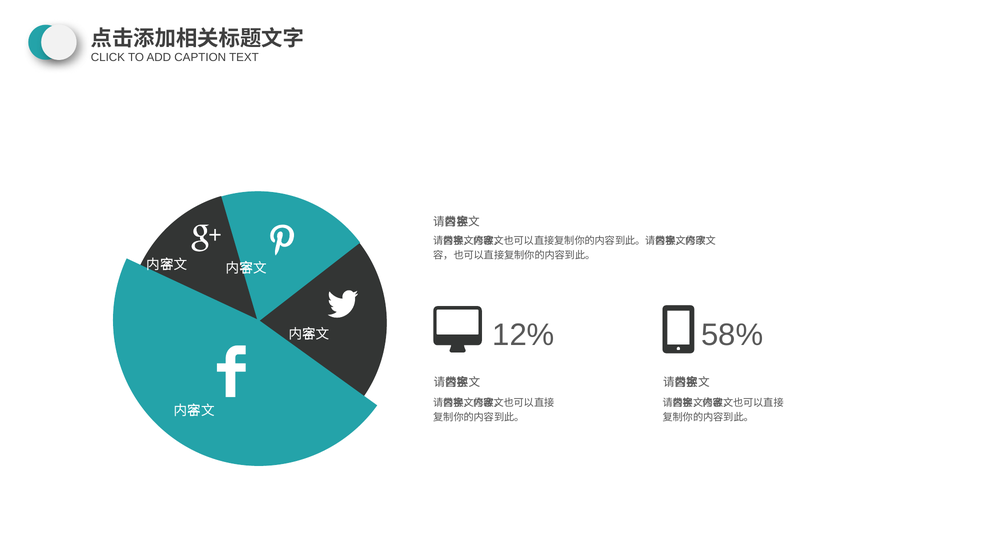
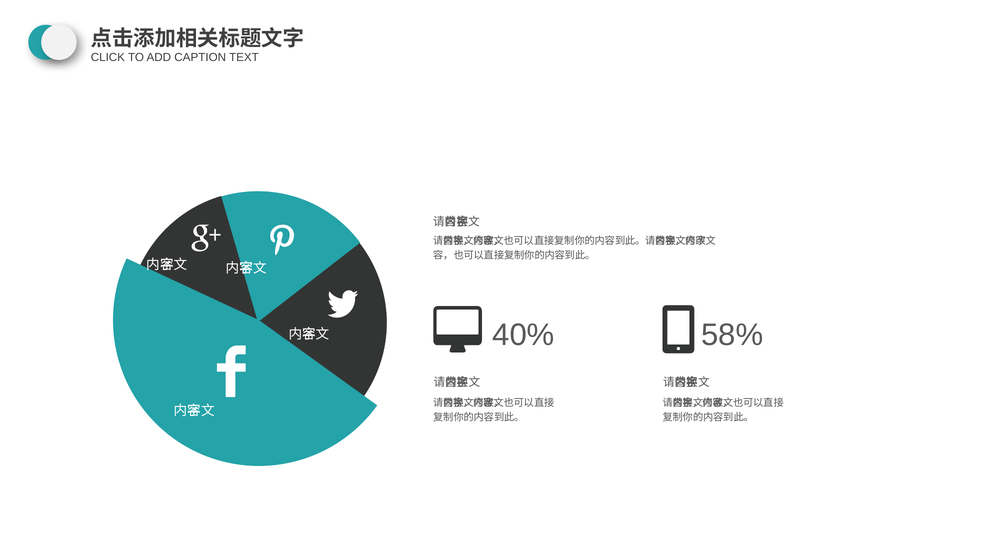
12%: 12% -> 40% (524, 335)
